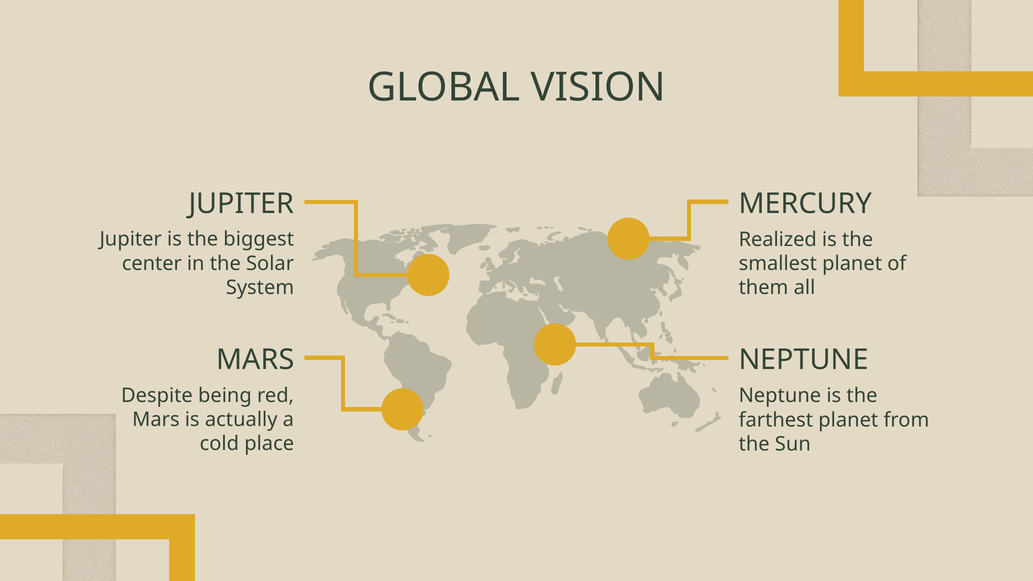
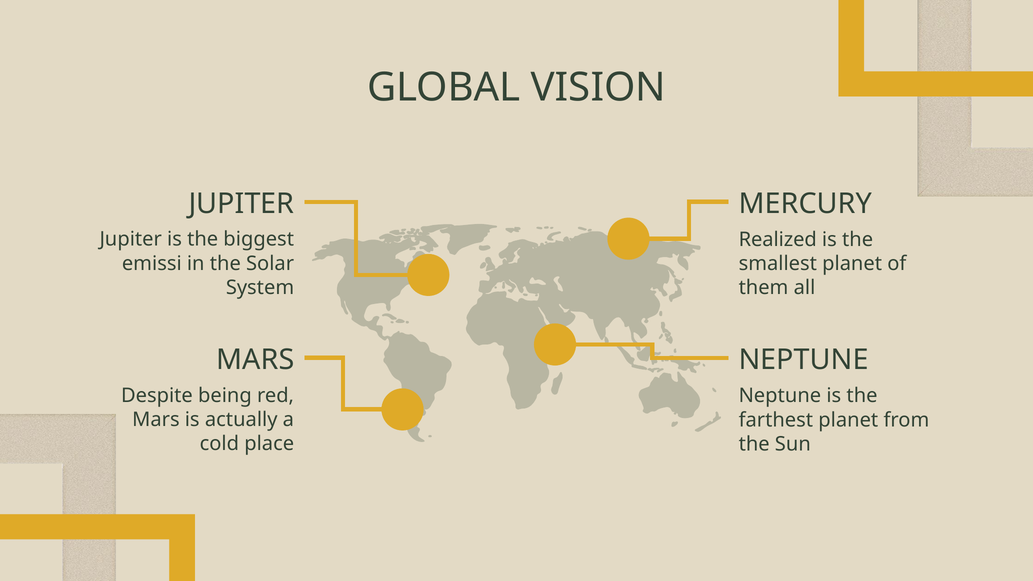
center: center -> emissi (152, 263)
